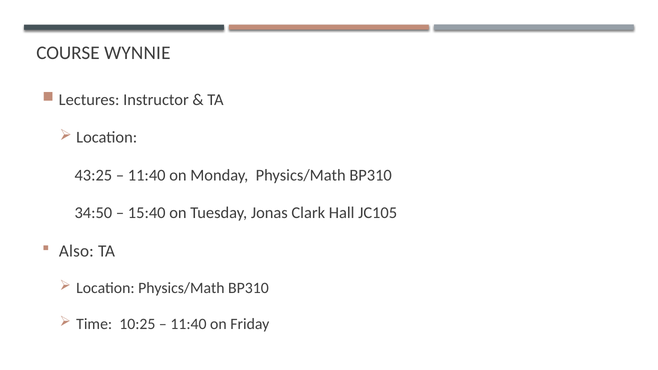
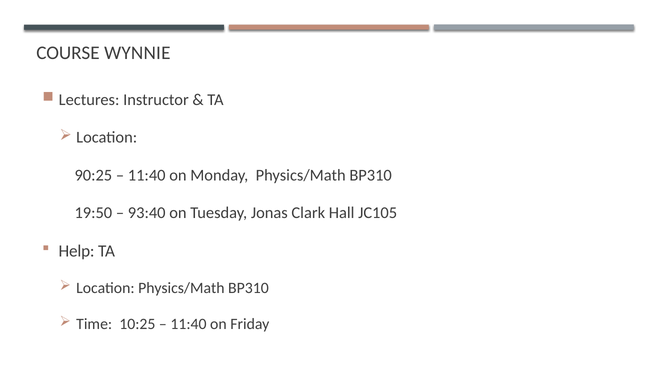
43:25: 43:25 -> 90:25 (93, 175)
34:50: 34:50 -> 19:50 (93, 213)
15:40: 15:40 -> 93:40 (147, 213)
Also: Also -> Help (77, 251)
